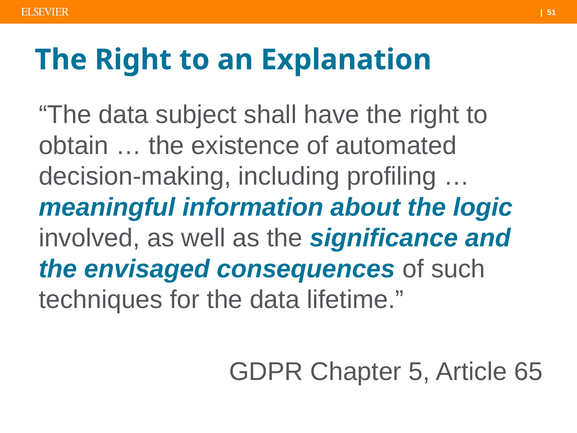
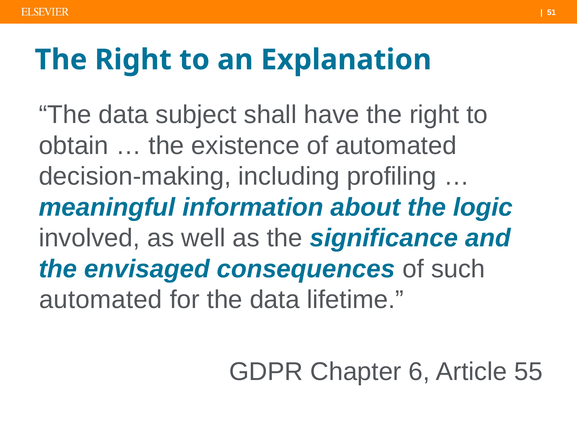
techniques: techniques -> automated (101, 300)
5: 5 -> 6 (419, 371)
65: 65 -> 55 (528, 371)
